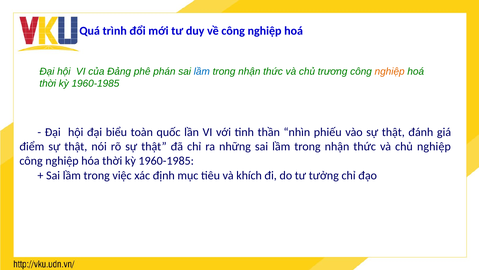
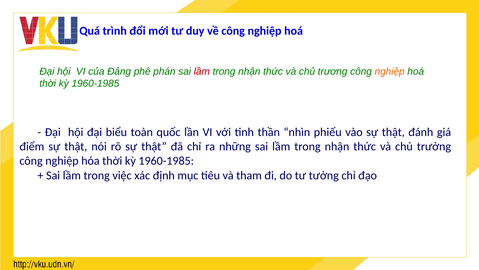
lầm colour: blue -> red (202, 71)
chủ nghiệp: nghiệp -> trưởng (434, 146)
khích: khích -> tham (249, 175)
